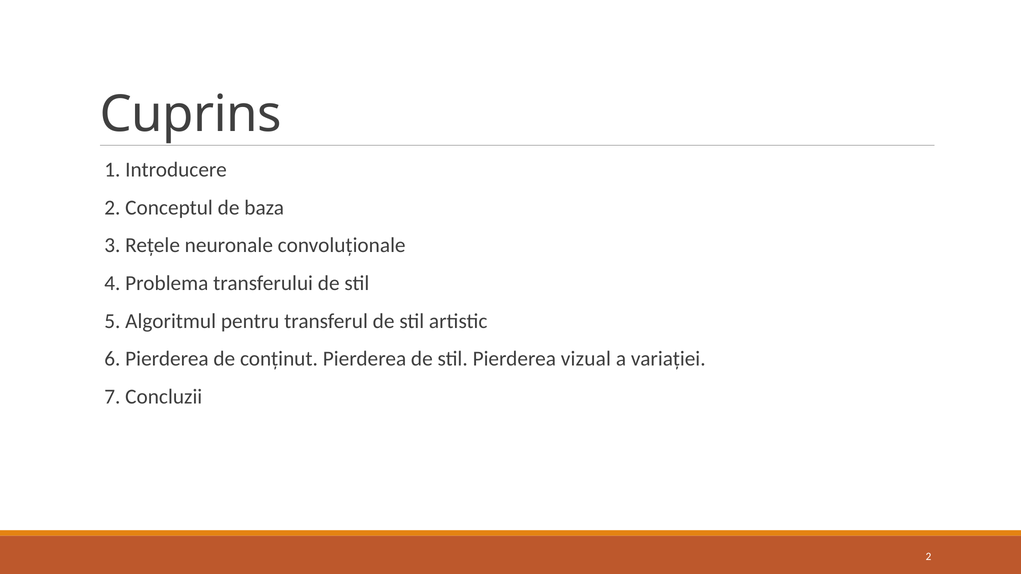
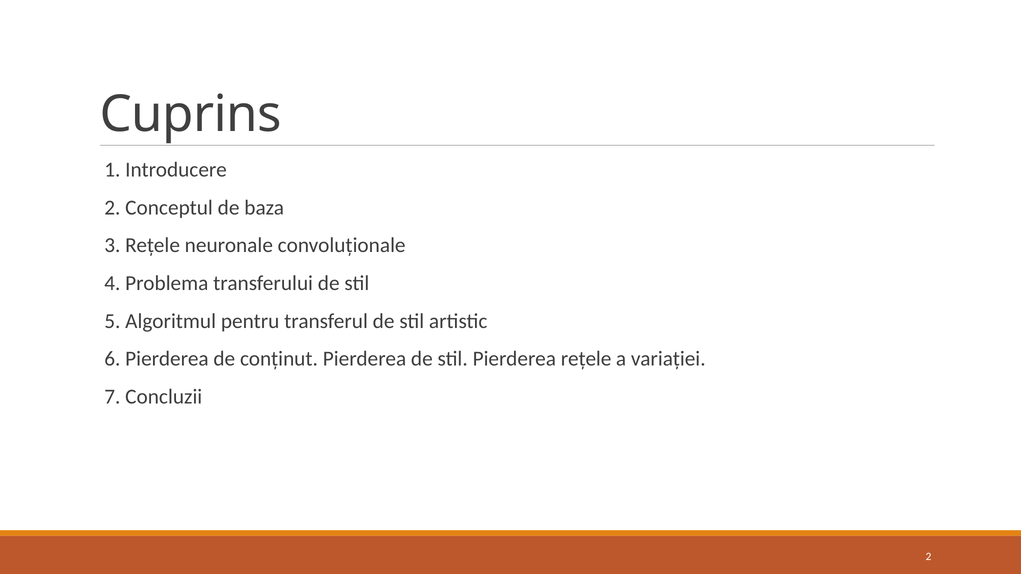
Pierderea vizual: vizual -> rețele (586, 359)
